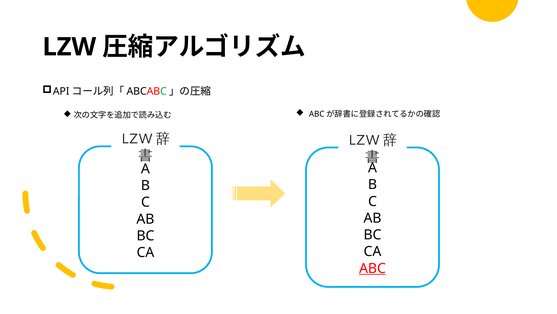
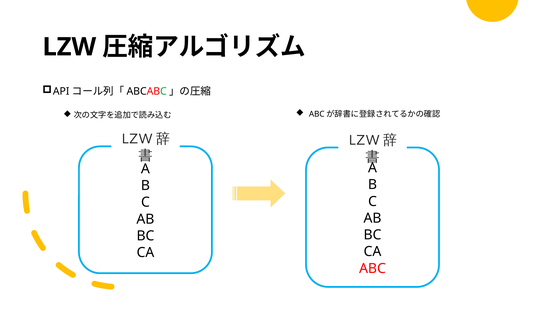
ABC underline: present -> none (372, 268)
